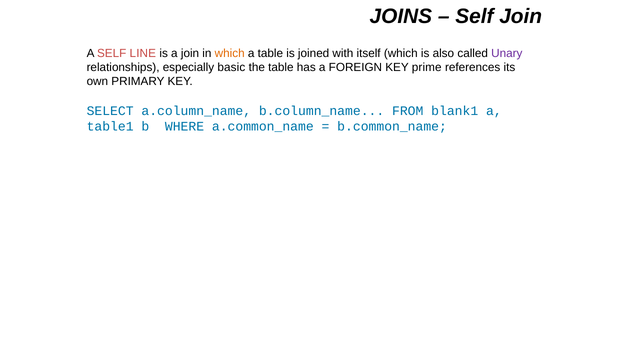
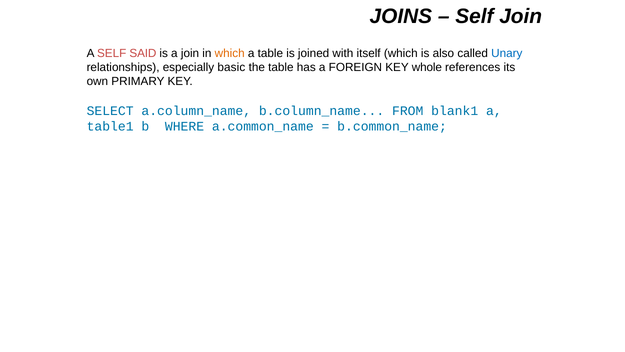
LINE: LINE -> SAID (143, 53)
Unary colour: purple -> blue (507, 53)
prime: prime -> whole (427, 67)
